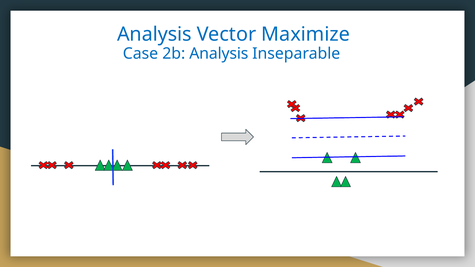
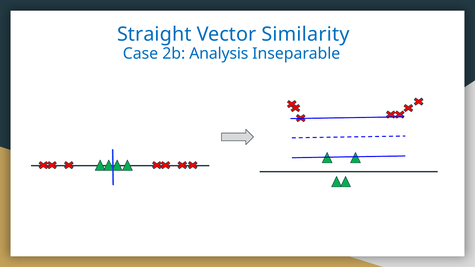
Analysis: Analysis -> Straight (154, 34)
Maximize: Maximize -> Similarity (306, 34)
